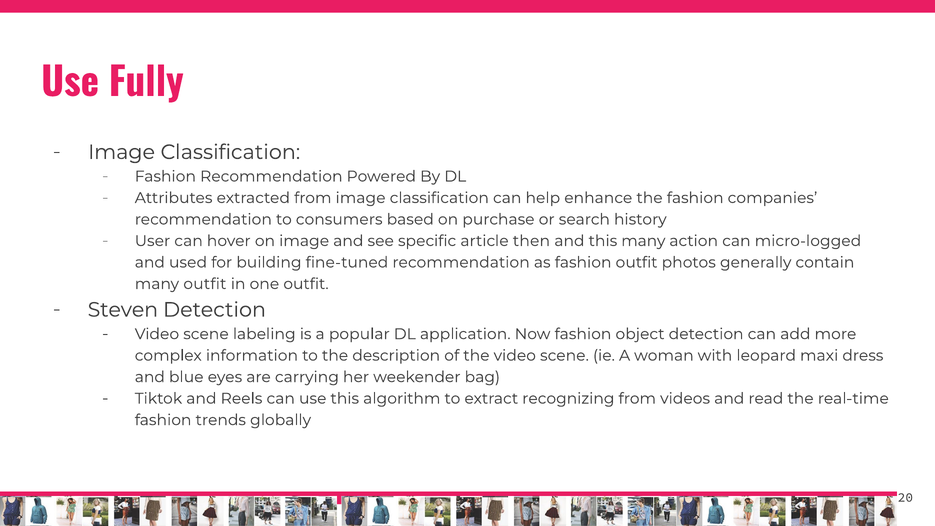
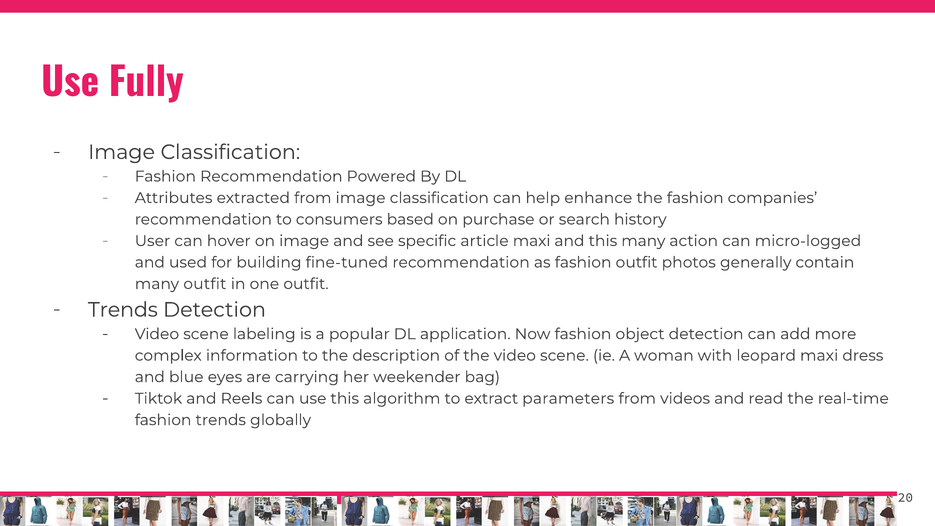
article then: then -> maxi (532, 241)
Steven: Steven -> Trends (123, 310)
recognizing: recognizing -> parameters (568, 398)
